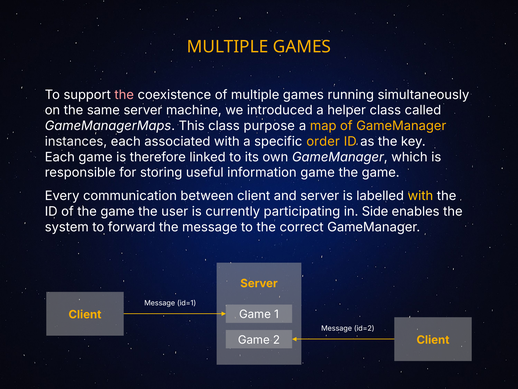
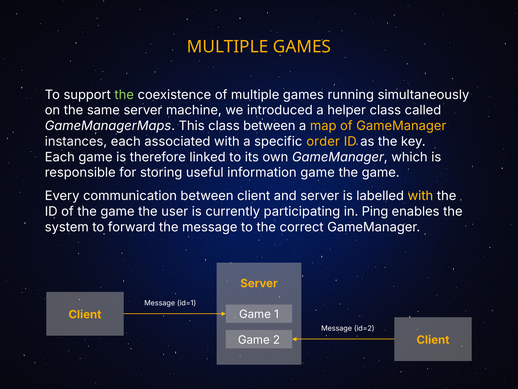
the colour: pink -> light green (124, 95)
class purpose: purpose -> between (269, 126)
Side: Side -> Ping (375, 211)
